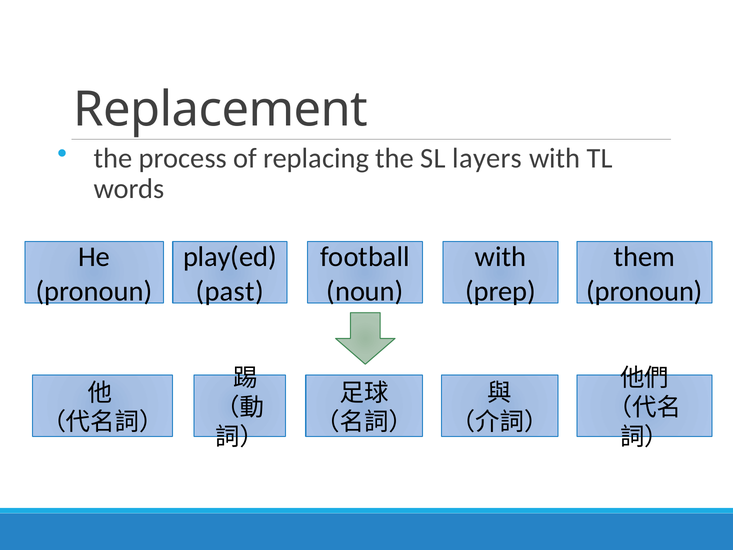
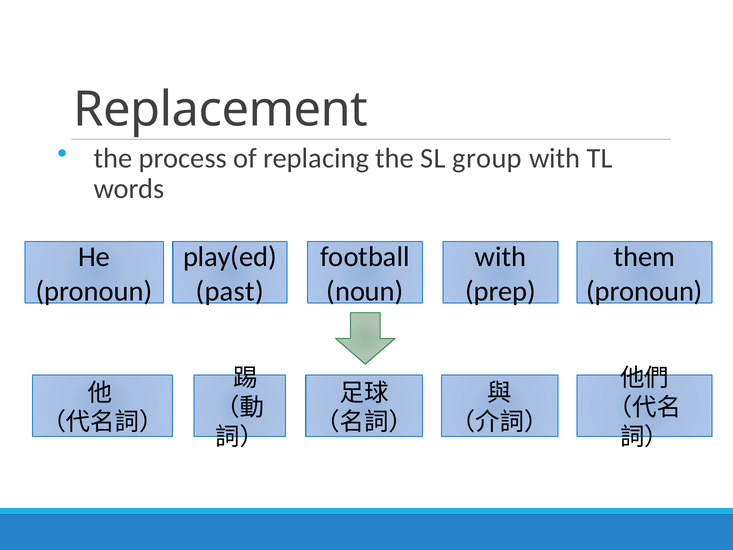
layers: layers -> group (487, 158)
